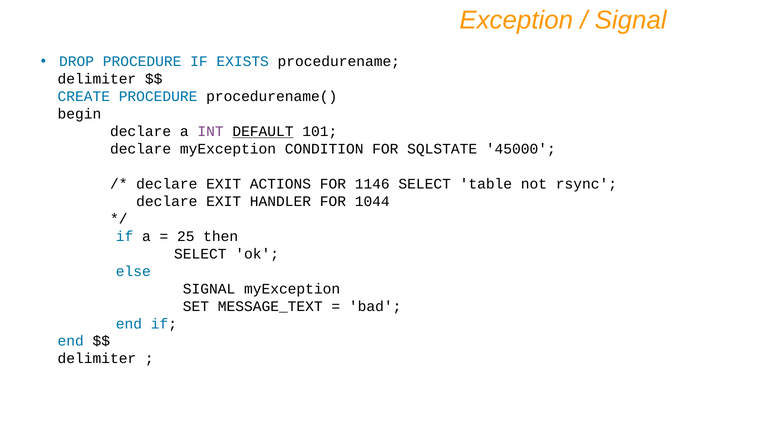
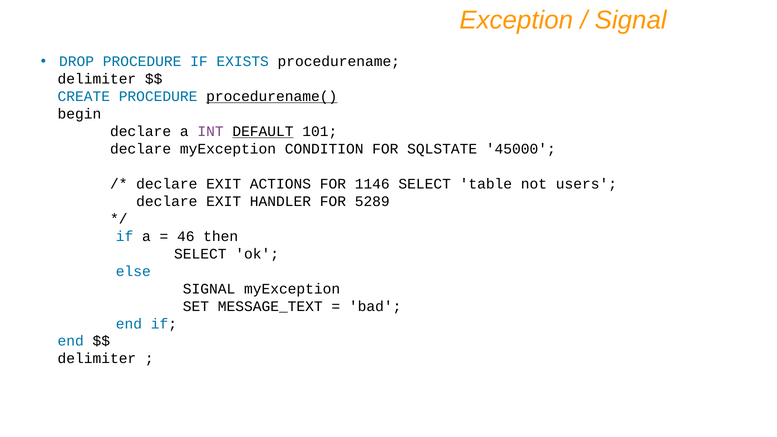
procedurename( underline: none -> present (272, 96)
rsync: rsync -> users (586, 184)
1044: 1044 -> 5289 (372, 201)
25: 25 -> 46 (186, 236)
